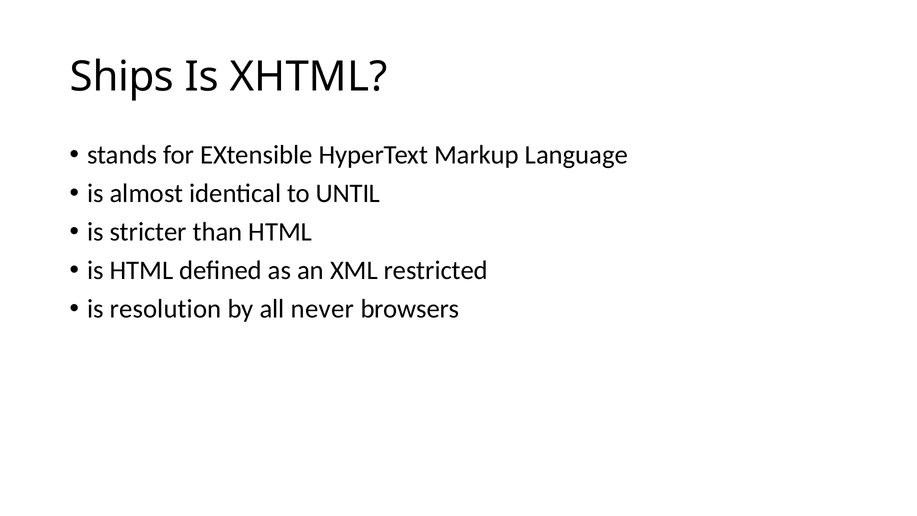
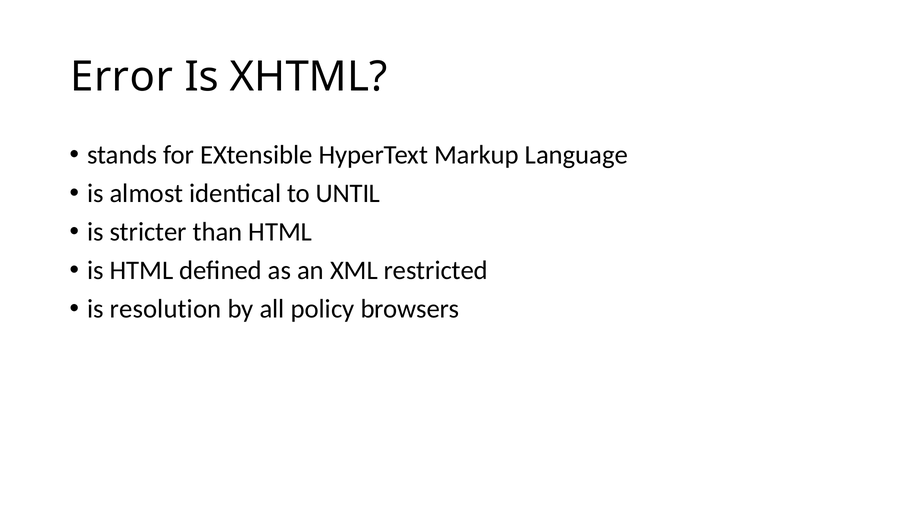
Ships: Ships -> Error (122, 77)
never: never -> policy (323, 309)
